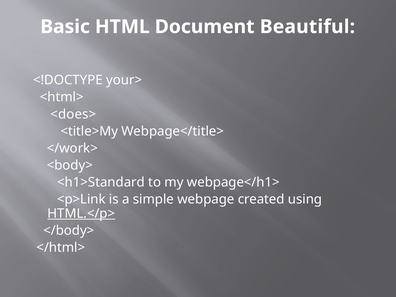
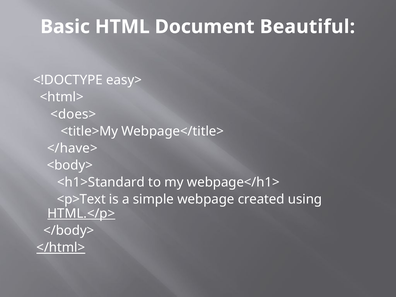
your>: your> -> easy> (124, 80)
</work>: </work> -> </have> (72, 148)
<p>Link: <p>Link -> <p>Text (81, 199)
</html> underline: none -> present (61, 248)
